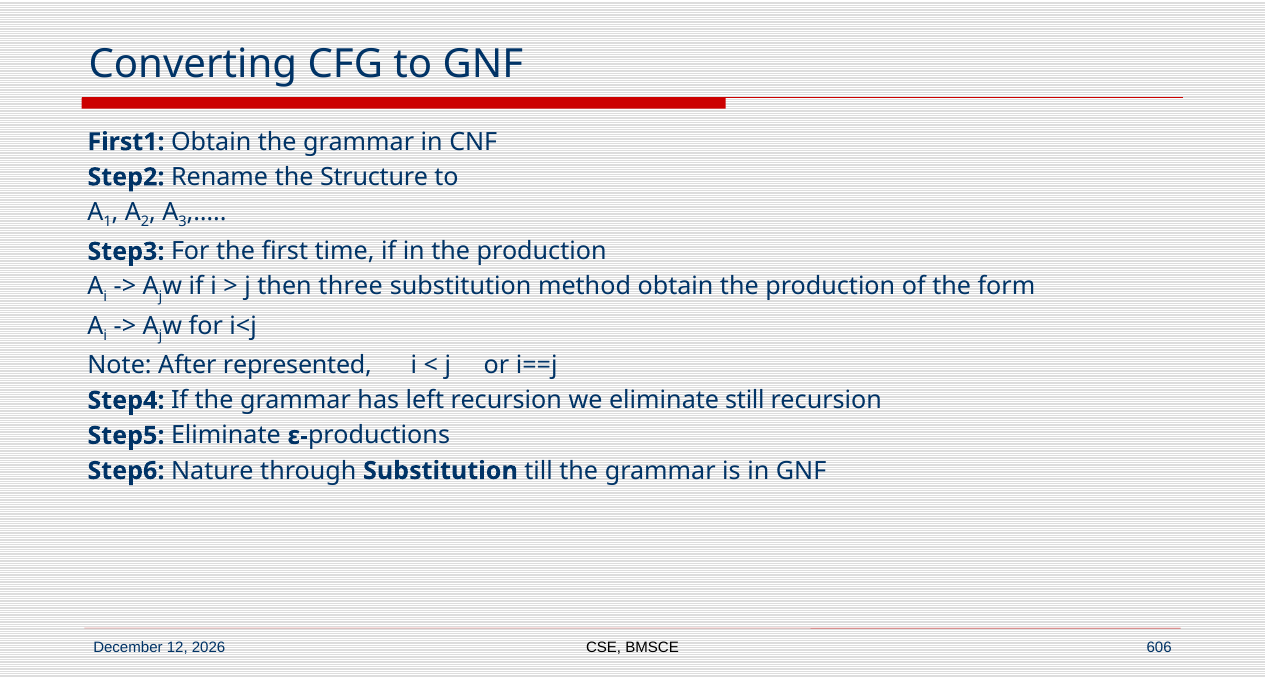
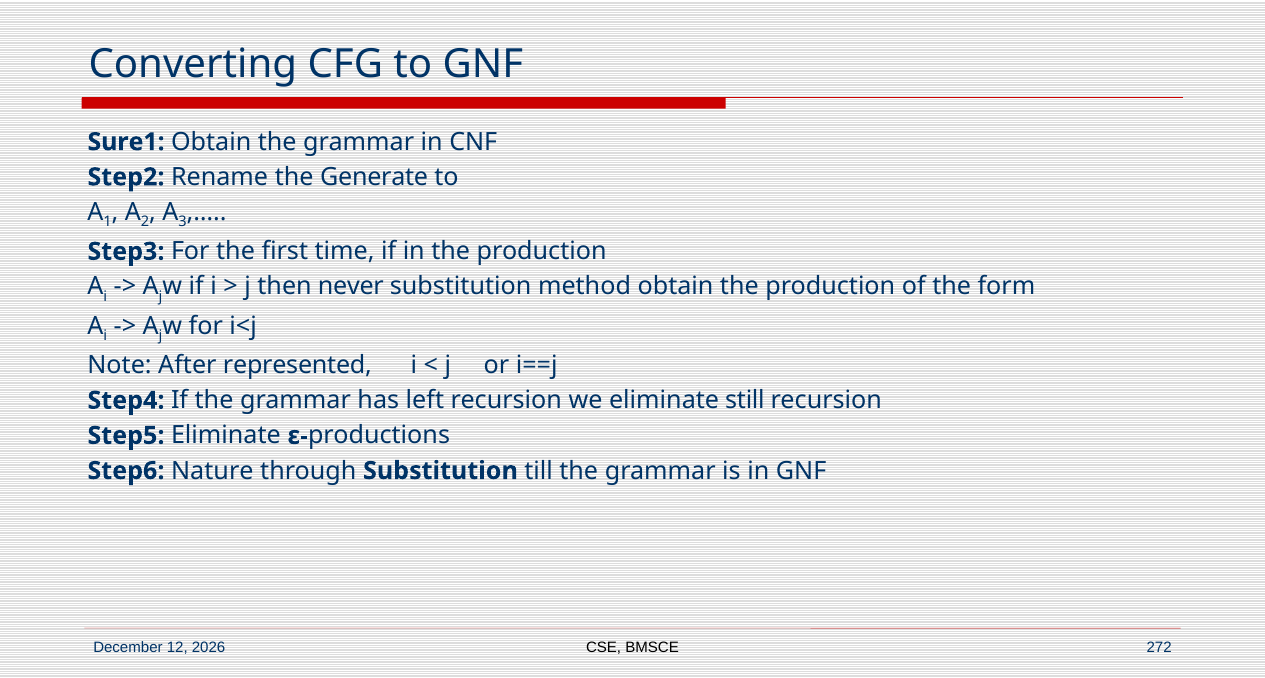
First1: First1 -> Sure1 (126, 142)
Structure: Structure -> Generate (374, 177)
three: three -> never (351, 287)
606: 606 -> 272 (1159, 647)
